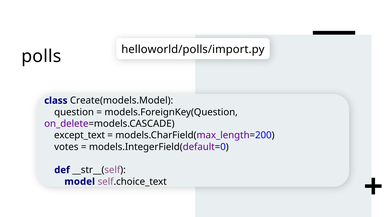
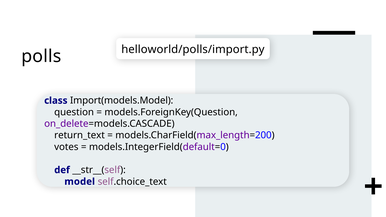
Create(models.Model: Create(models.Model -> Import(models.Model (122, 101)
except_text: except_text -> return_text (80, 135)
